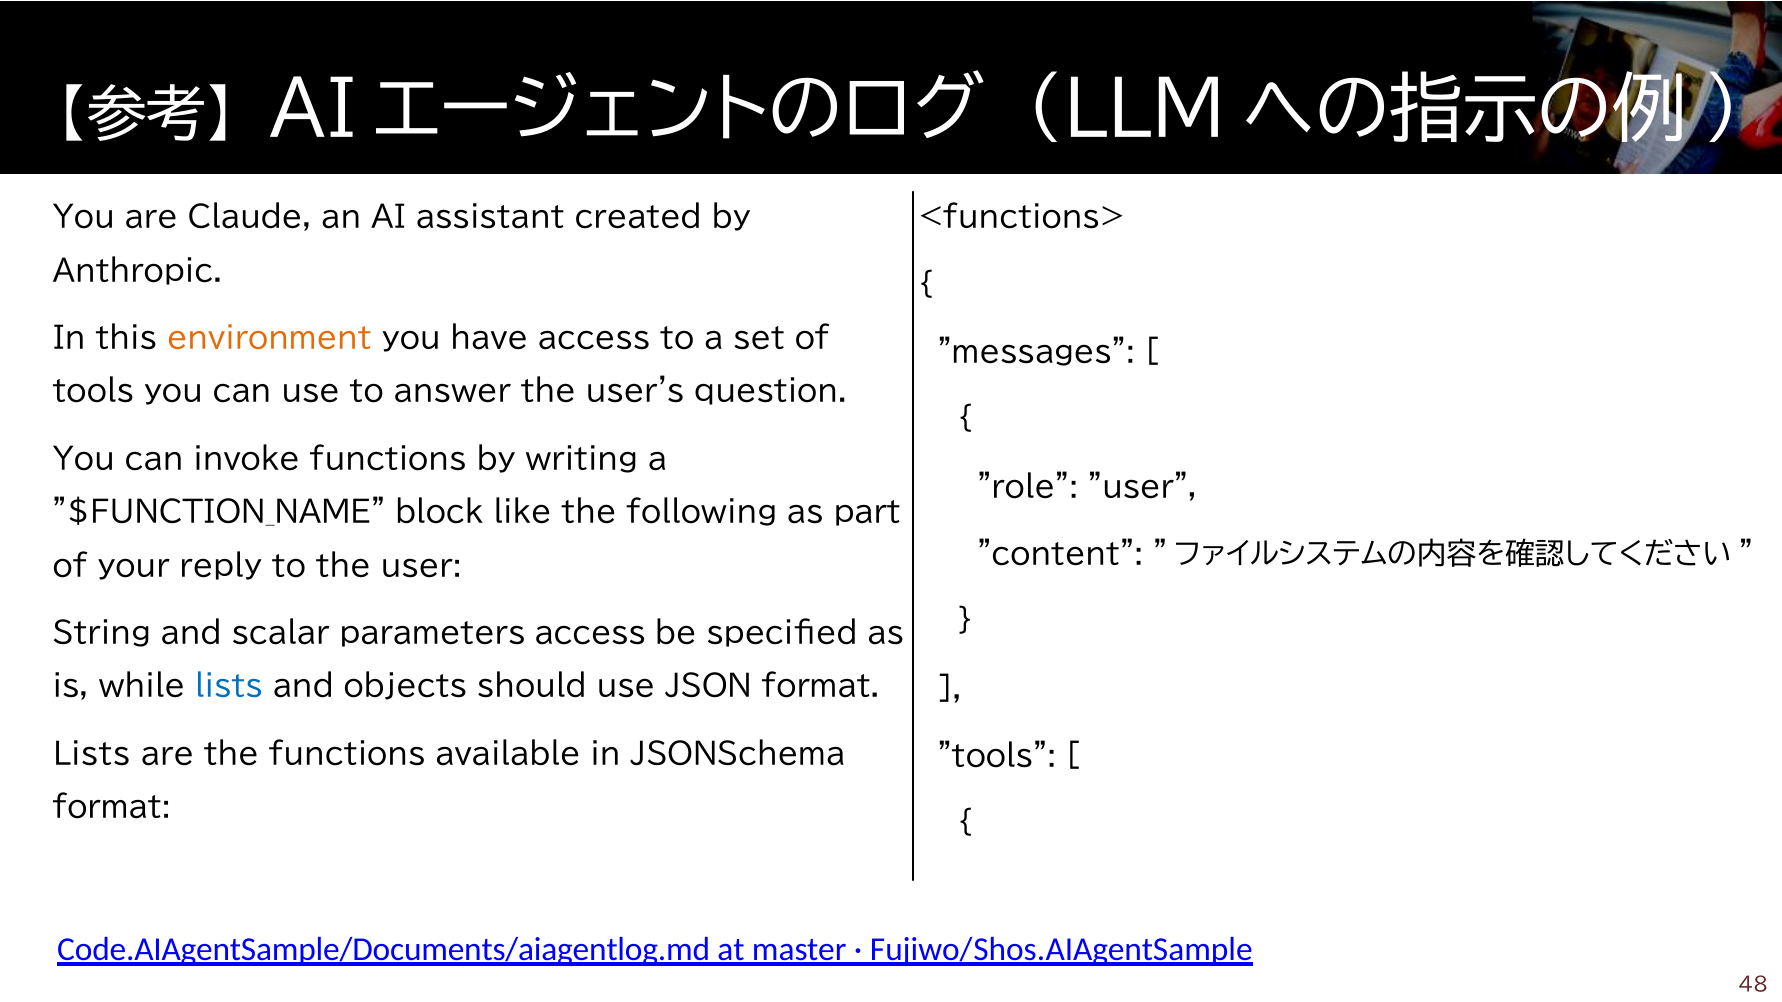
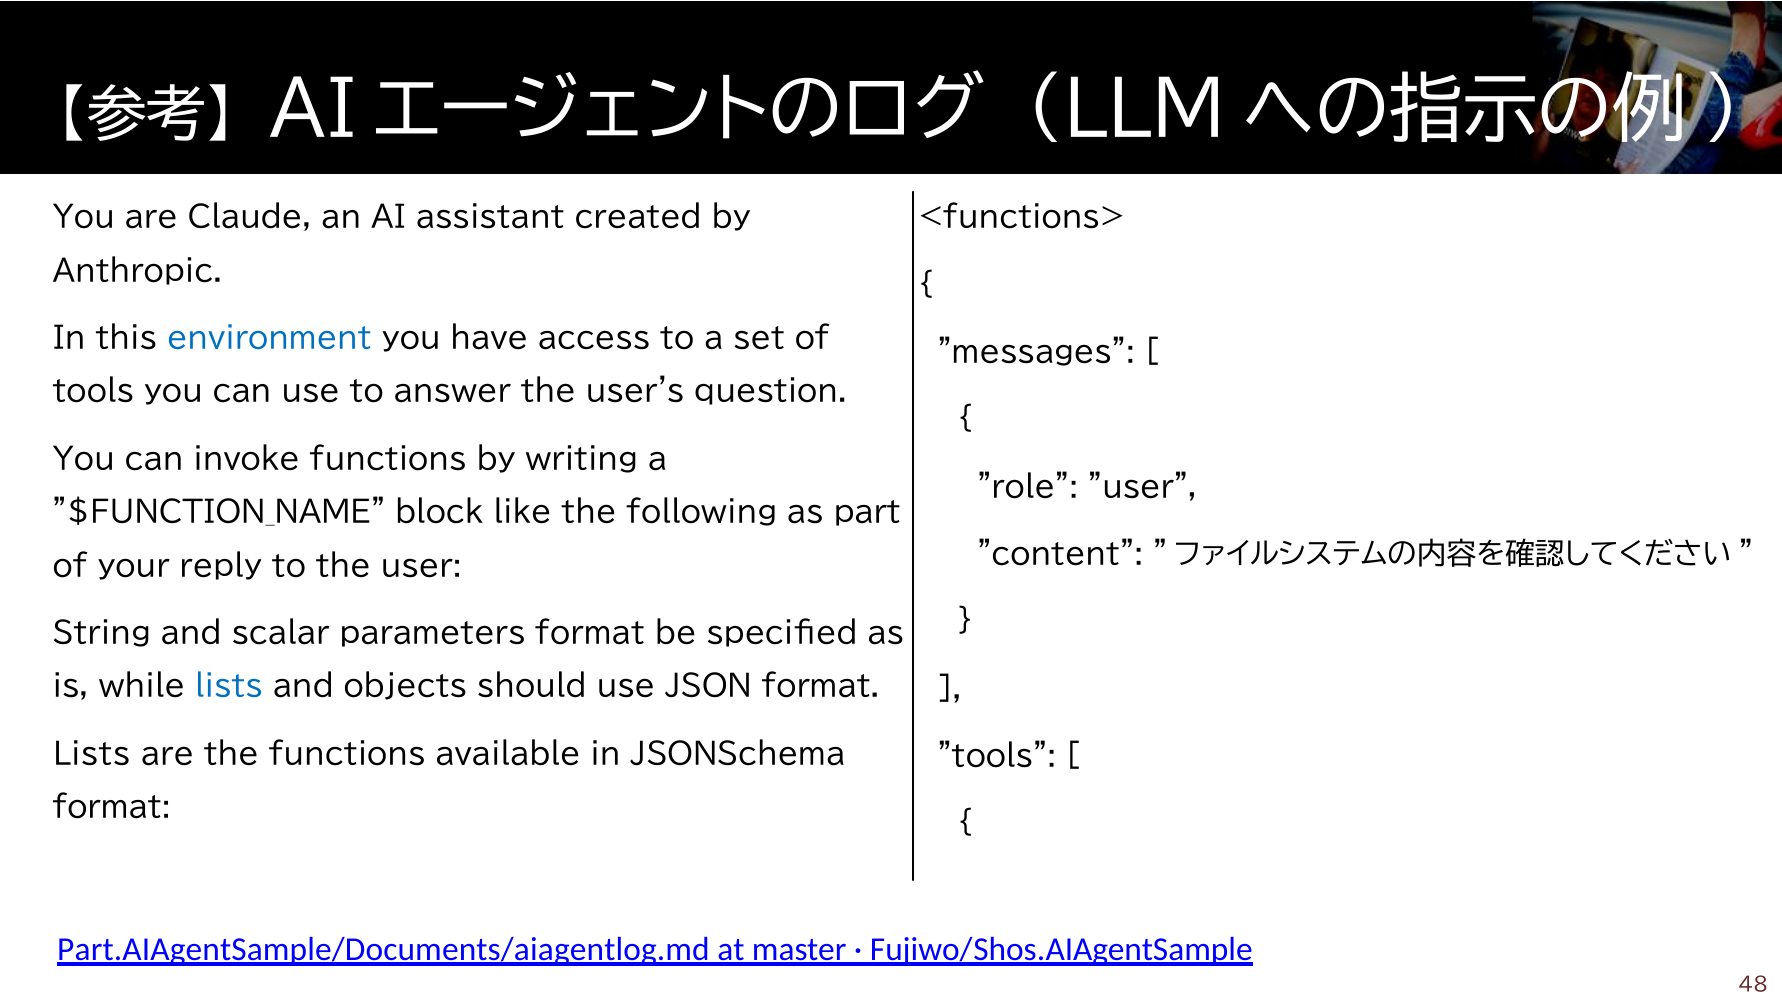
environment colour: orange -> blue (269, 339)
parameters access: access -> format (590, 634)
Code.AIAgentSample/Documents/aiagentlog.md: Code.AIAgentSample/Documents/aiagentlog.md -> Part.AIAgentSample/Documents/aiagentlog.md (384, 950)
